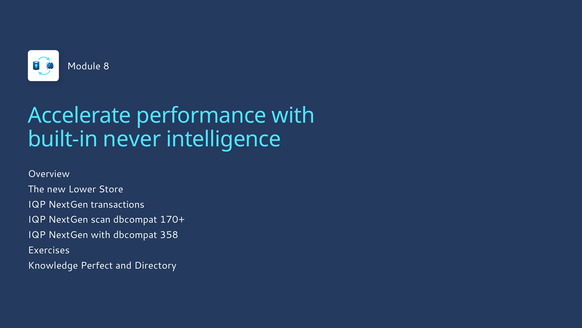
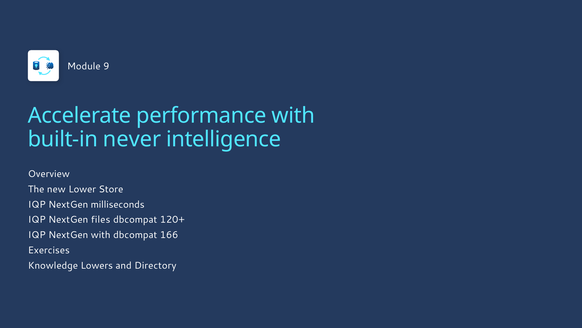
8: 8 -> 9 (106, 66)
transactions: transactions -> milliseconds (118, 204)
scan: scan -> files (101, 219)
170+: 170+ -> 120+ (172, 219)
358: 358 -> 166 (169, 235)
Perfect: Perfect -> Lowers (97, 265)
